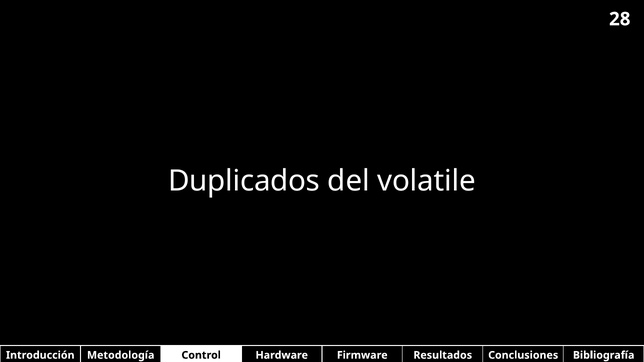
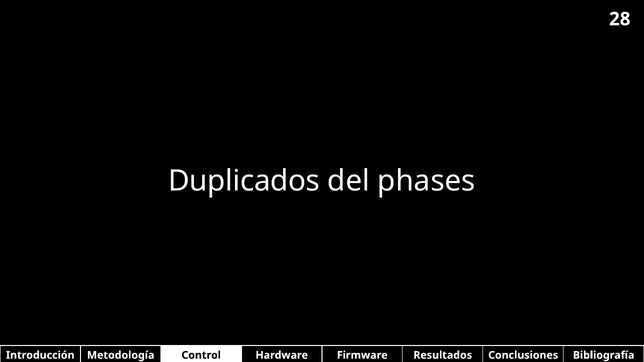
volatile: volatile -> phases (426, 181)
